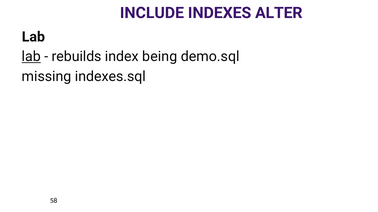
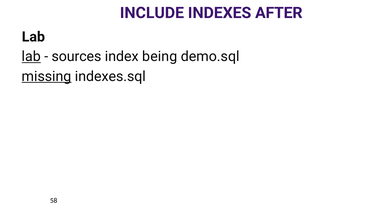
ALTER: ALTER -> AFTER (279, 13)
rebuilds: rebuilds -> sources (77, 57)
missing underline: none -> present (47, 77)
